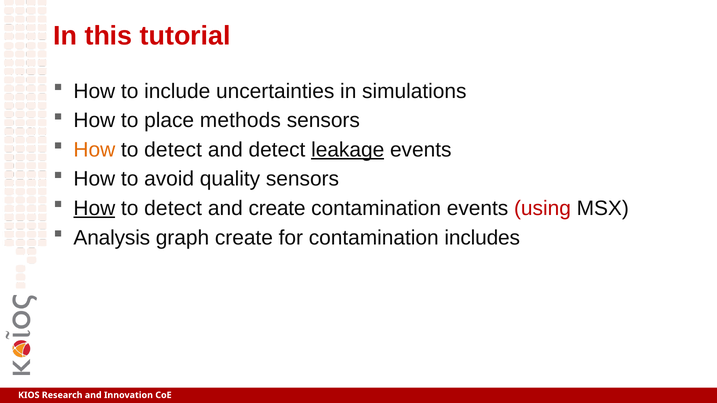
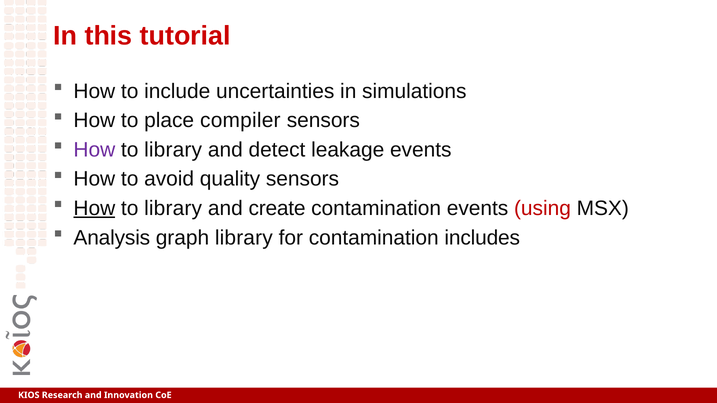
methods: methods -> compiler (240, 121)
How colour: orange -> purple (94, 150)
detect: detect -> library (173, 150)
leakage underline: present -> none (348, 150)
detect: detect -> library (173, 208)
graph create: create -> library (244, 238)
